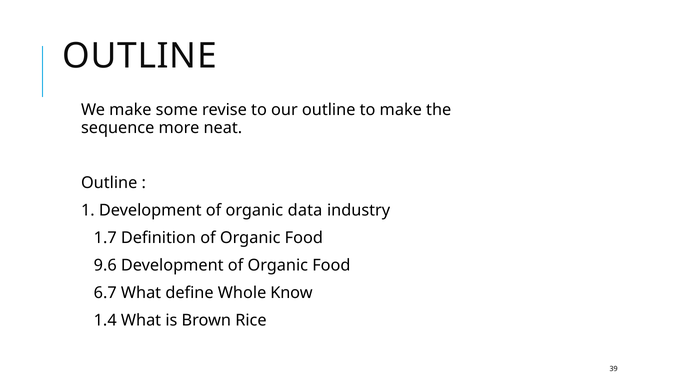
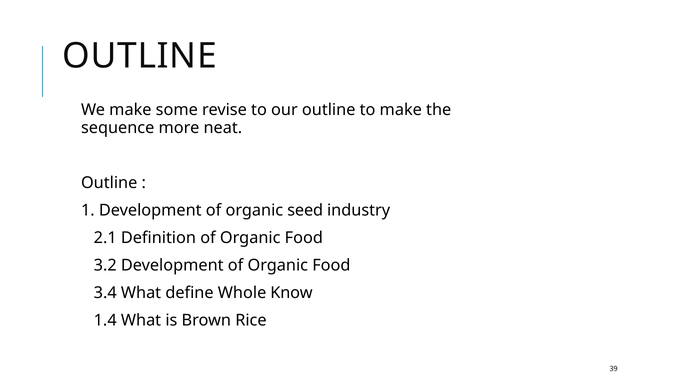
data: data -> seed (305, 210)
1.7: 1.7 -> 2.1 (105, 237)
9.6: 9.6 -> 3.2 (105, 265)
6.7: 6.7 -> 3.4 (105, 292)
